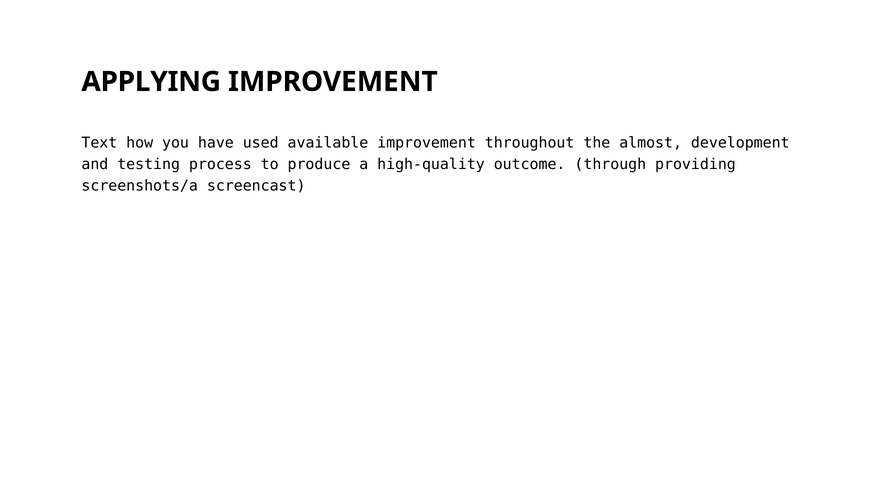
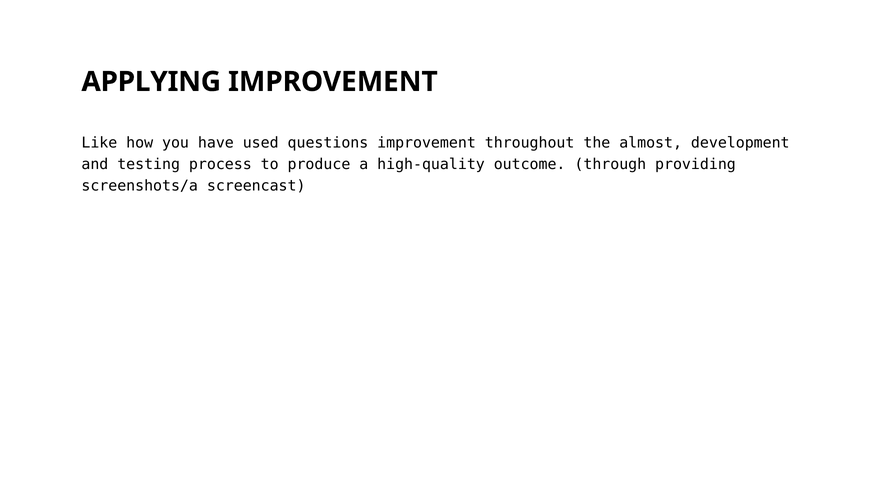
Text: Text -> Like (99, 143)
available: available -> questions (328, 143)
